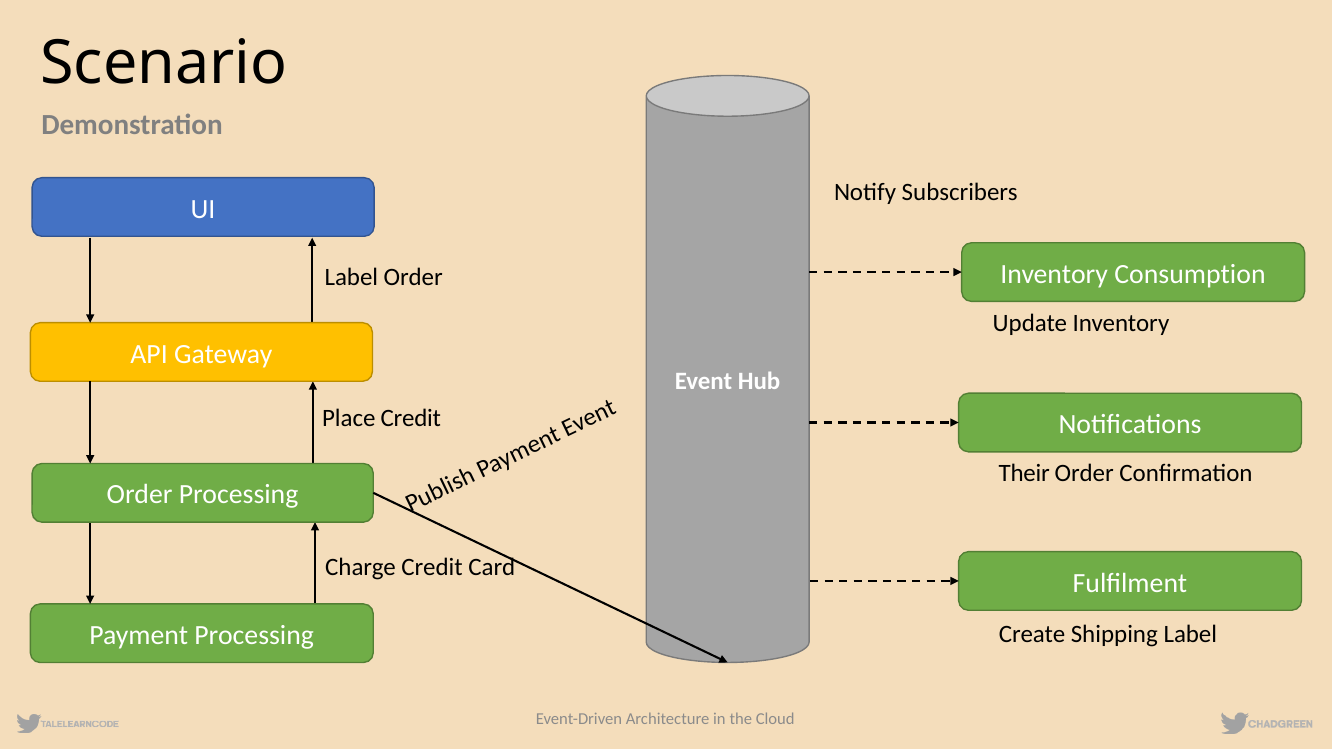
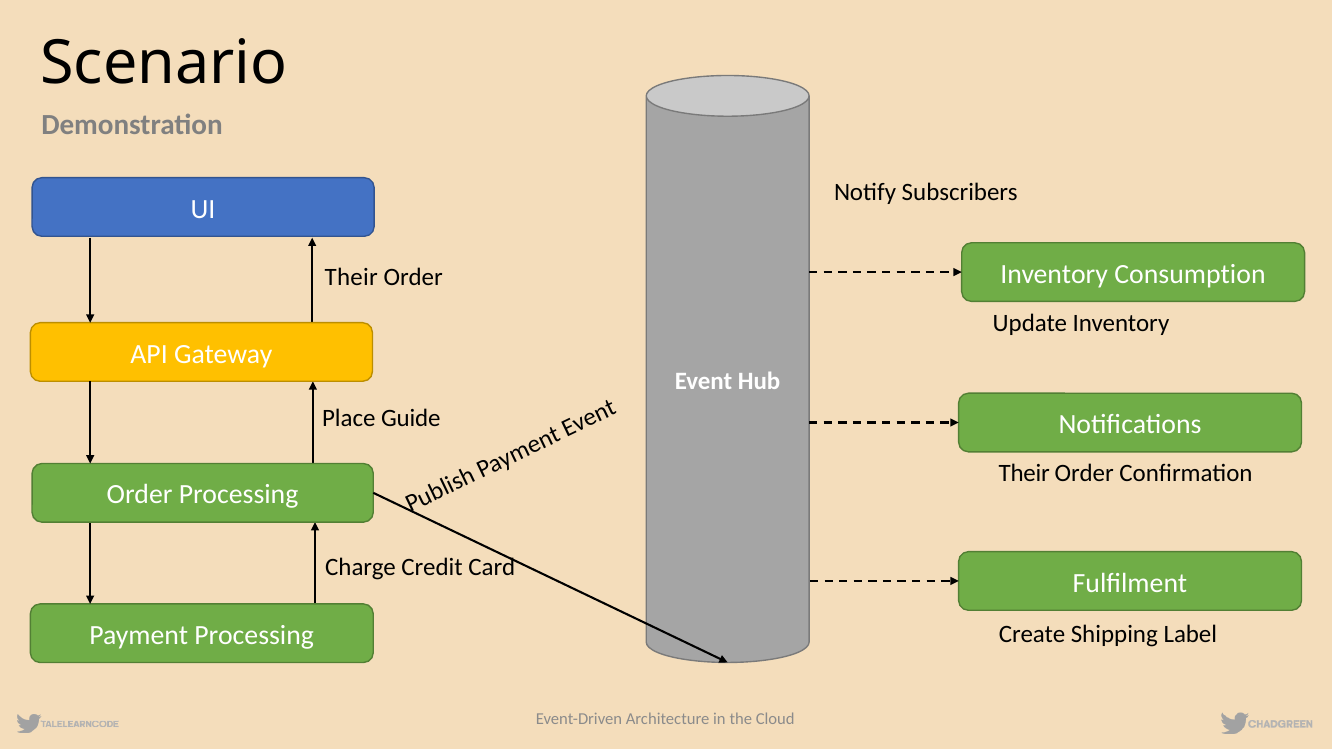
Label: Label -> Their (351, 278)
Place Credit: Credit -> Guide (411, 419)
